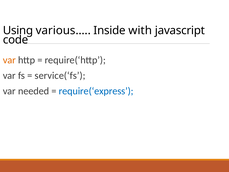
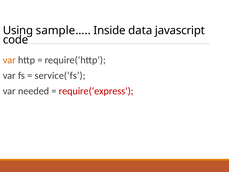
various…: various… -> sample… (63, 30)
with: with -> data (140, 30)
require(‘express colour: blue -> red (96, 91)
